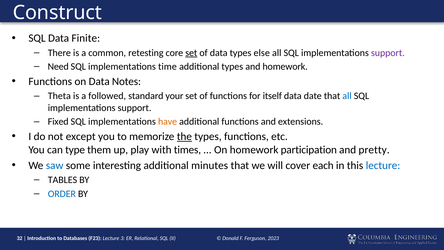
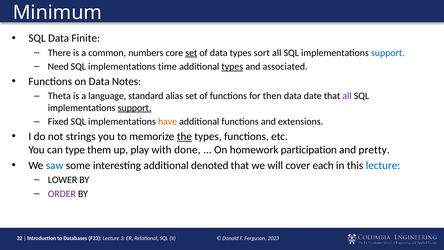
Construct: Construct -> Minimum (57, 13)
retesting: retesting -> numbers (146, 53)
else: else -> sort (262, 53)
support colour: purple -> blue (388, 53)
types underline: none -> present (232, 67)
and homework: homework -> associated (285, 67)
followed: followed -> language (107, 96)
your: your -> alias (174, 96)
itself: itself -> then (272, 96)
all colour: blue -> purple (347, 96)
support underline: none -> present (135, 108)
except: except -> strings (81, 136)
times: times -> done (187, 150)
minutes: minutes -> denoted (210, 165)
TABLES: TABLES -> LOWER (63, 180)
ORDER colour: blue -> purple (62, 194)
